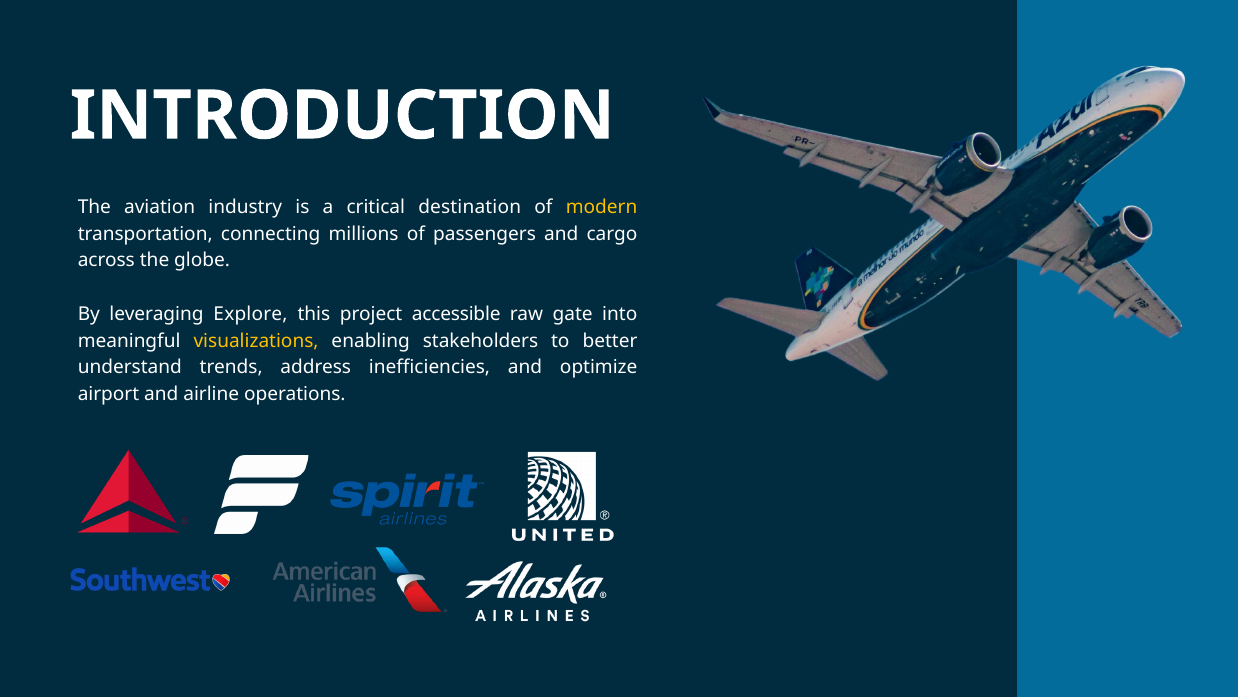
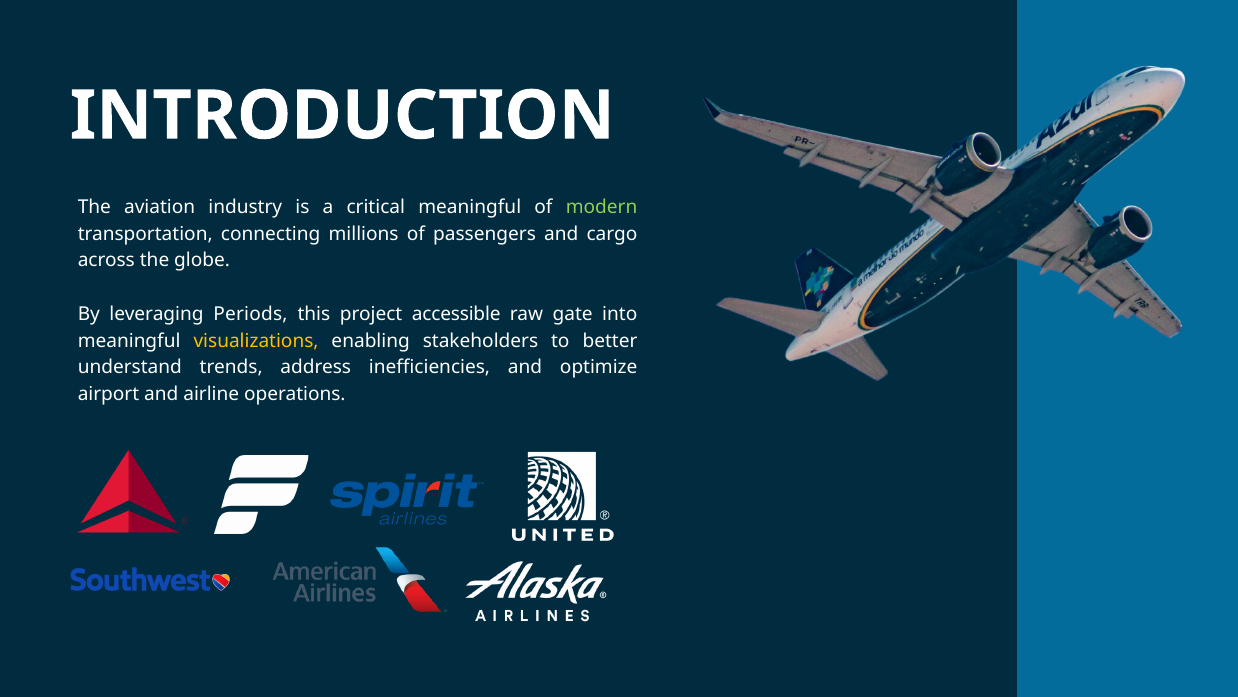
critical destination: destination -> meaningful (470, 207)
modern colour: yellow -> light green (602, 207)
Explore: Explore -> Periods (250, 314)
